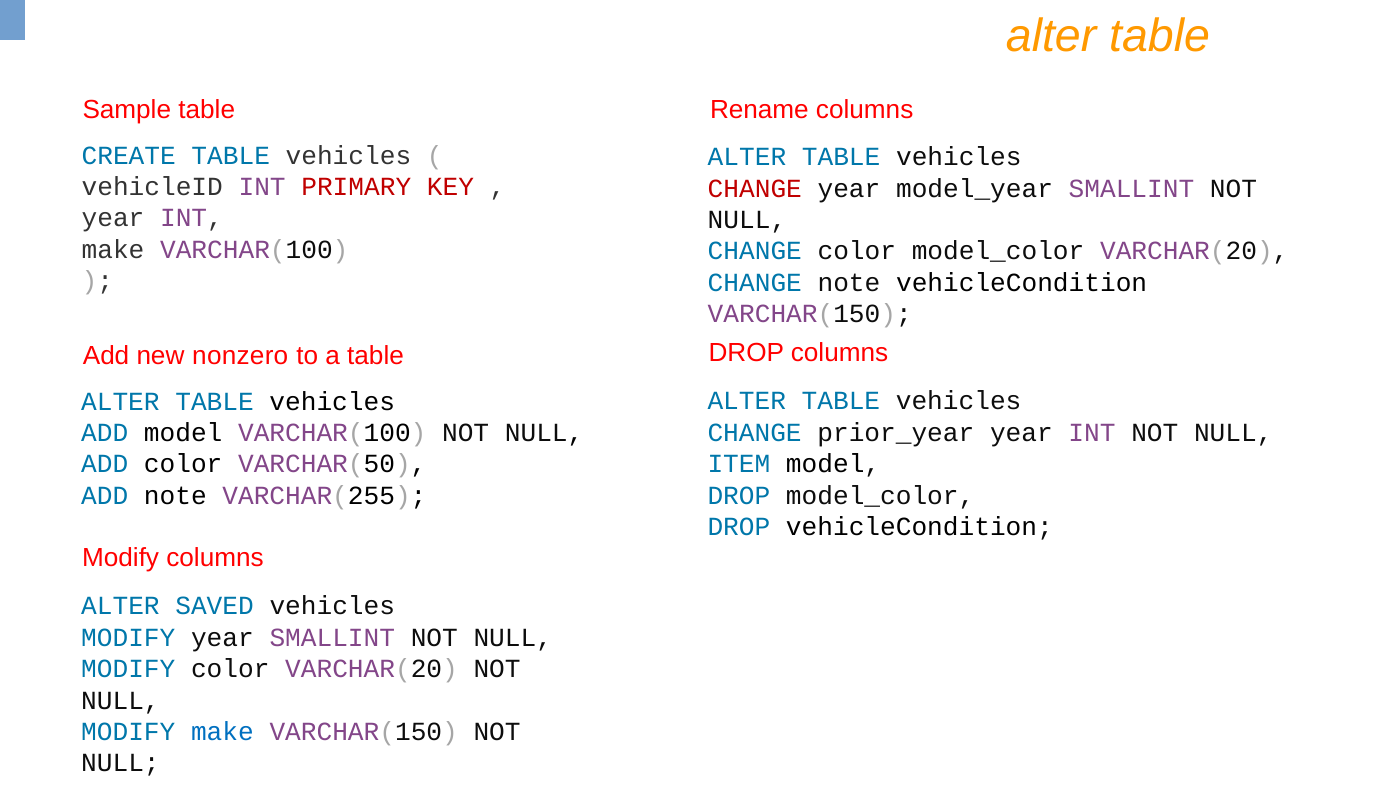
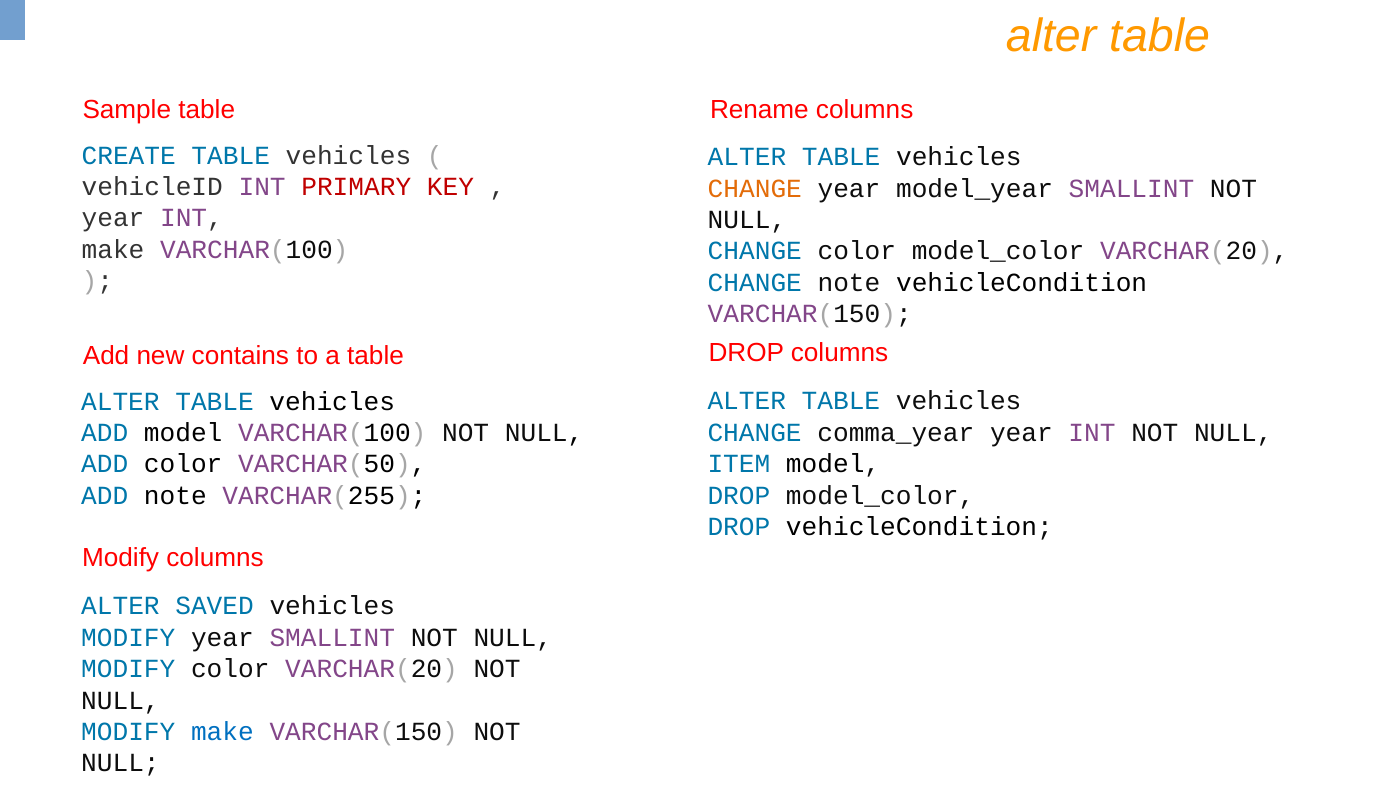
CHANGE colour: red -> orange (755, 188)
nonzero: nonzero -> contains (240, 356)
prior_year: prior_year -> comma_year (896, 432)
